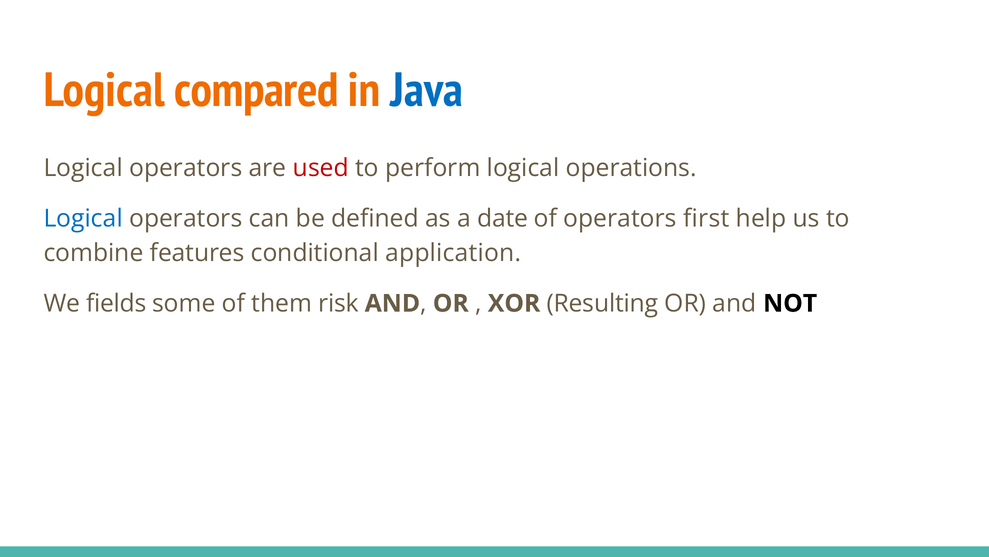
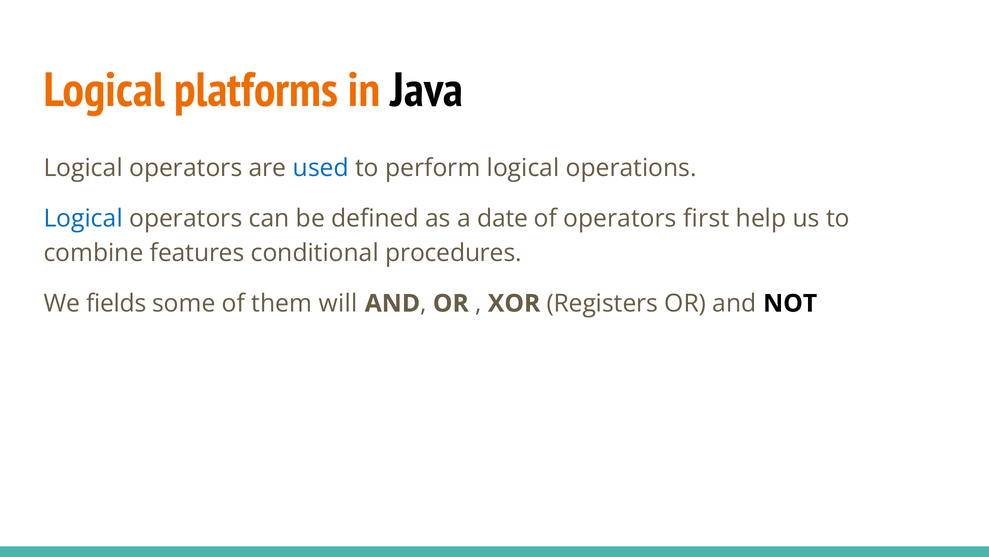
compared: compared -> platforms (256, 90)
Java colour: blue -> black (427, 90)
used colour: red -> blue (321, 168)
application: application -> procedures (453, 253)
risk: risk -> will (338, 303)
Resulting: Resulting -> Registers (602, 303)
